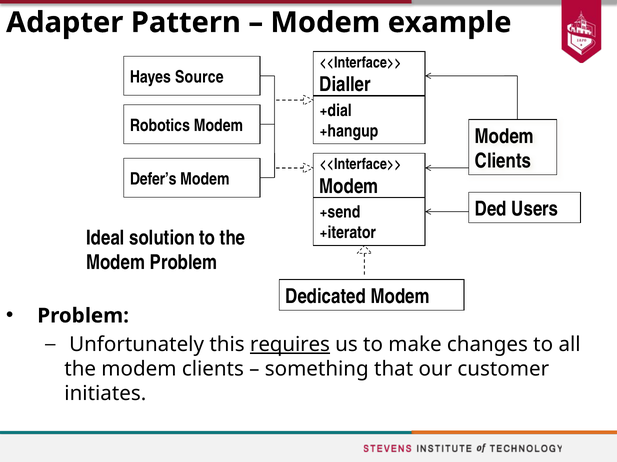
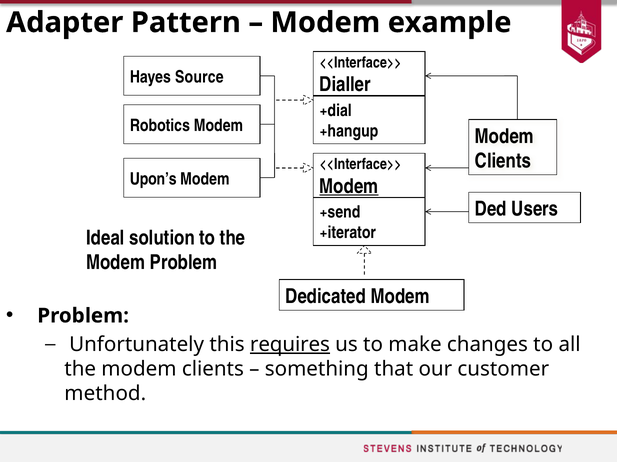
Defer’s: Defer’s -> Upon’s (153, 179)
Modem underline: none -> present (349, 187)
initiates: initiates -> method (105, 394)
